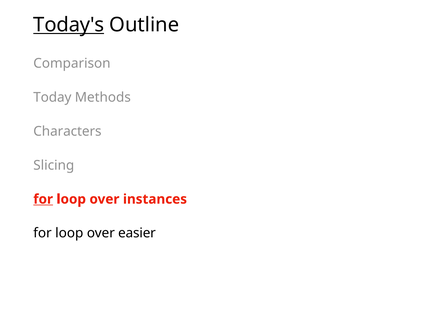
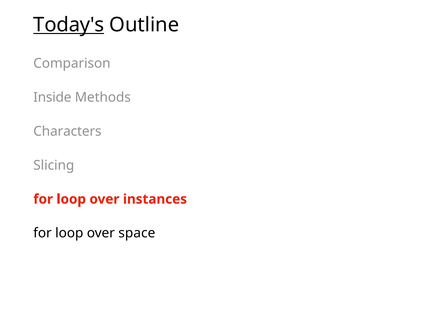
Today: Today -> Inside (52, 97)
for underline: present -> none (43, 199)
easier: easier -> space (137, 233)
